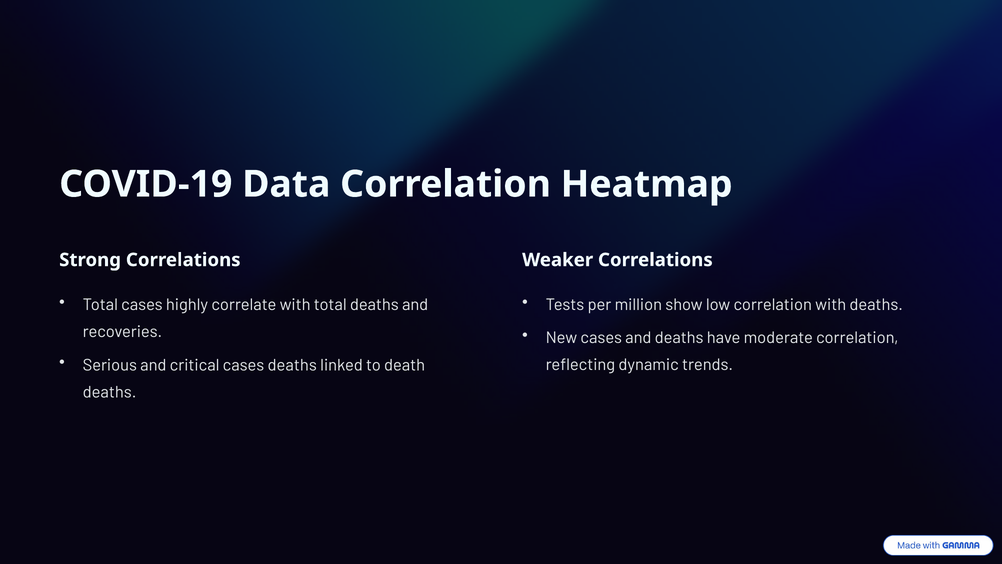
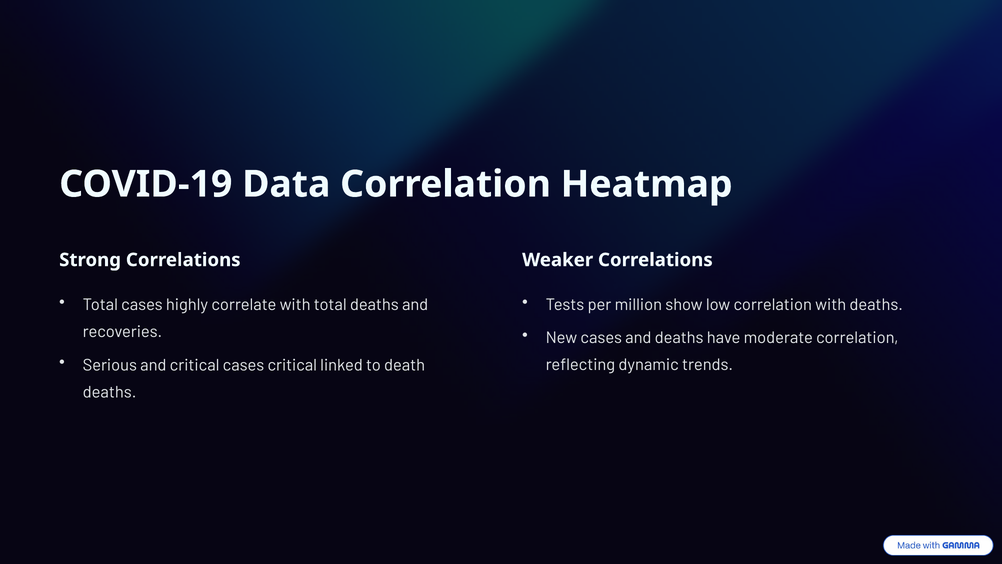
cases deaths: deaths -> critical (292, 365)
